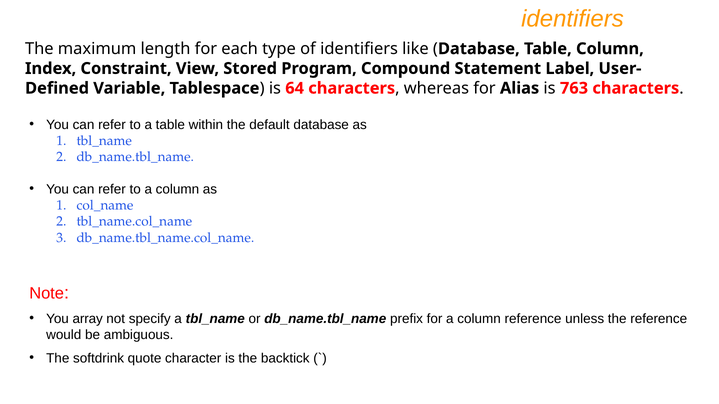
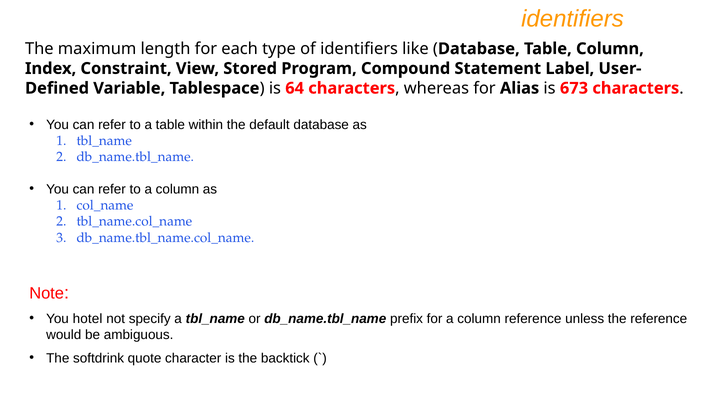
763: 763 -> 673 (574, 88)
array: array -> hotel (88, 319)
